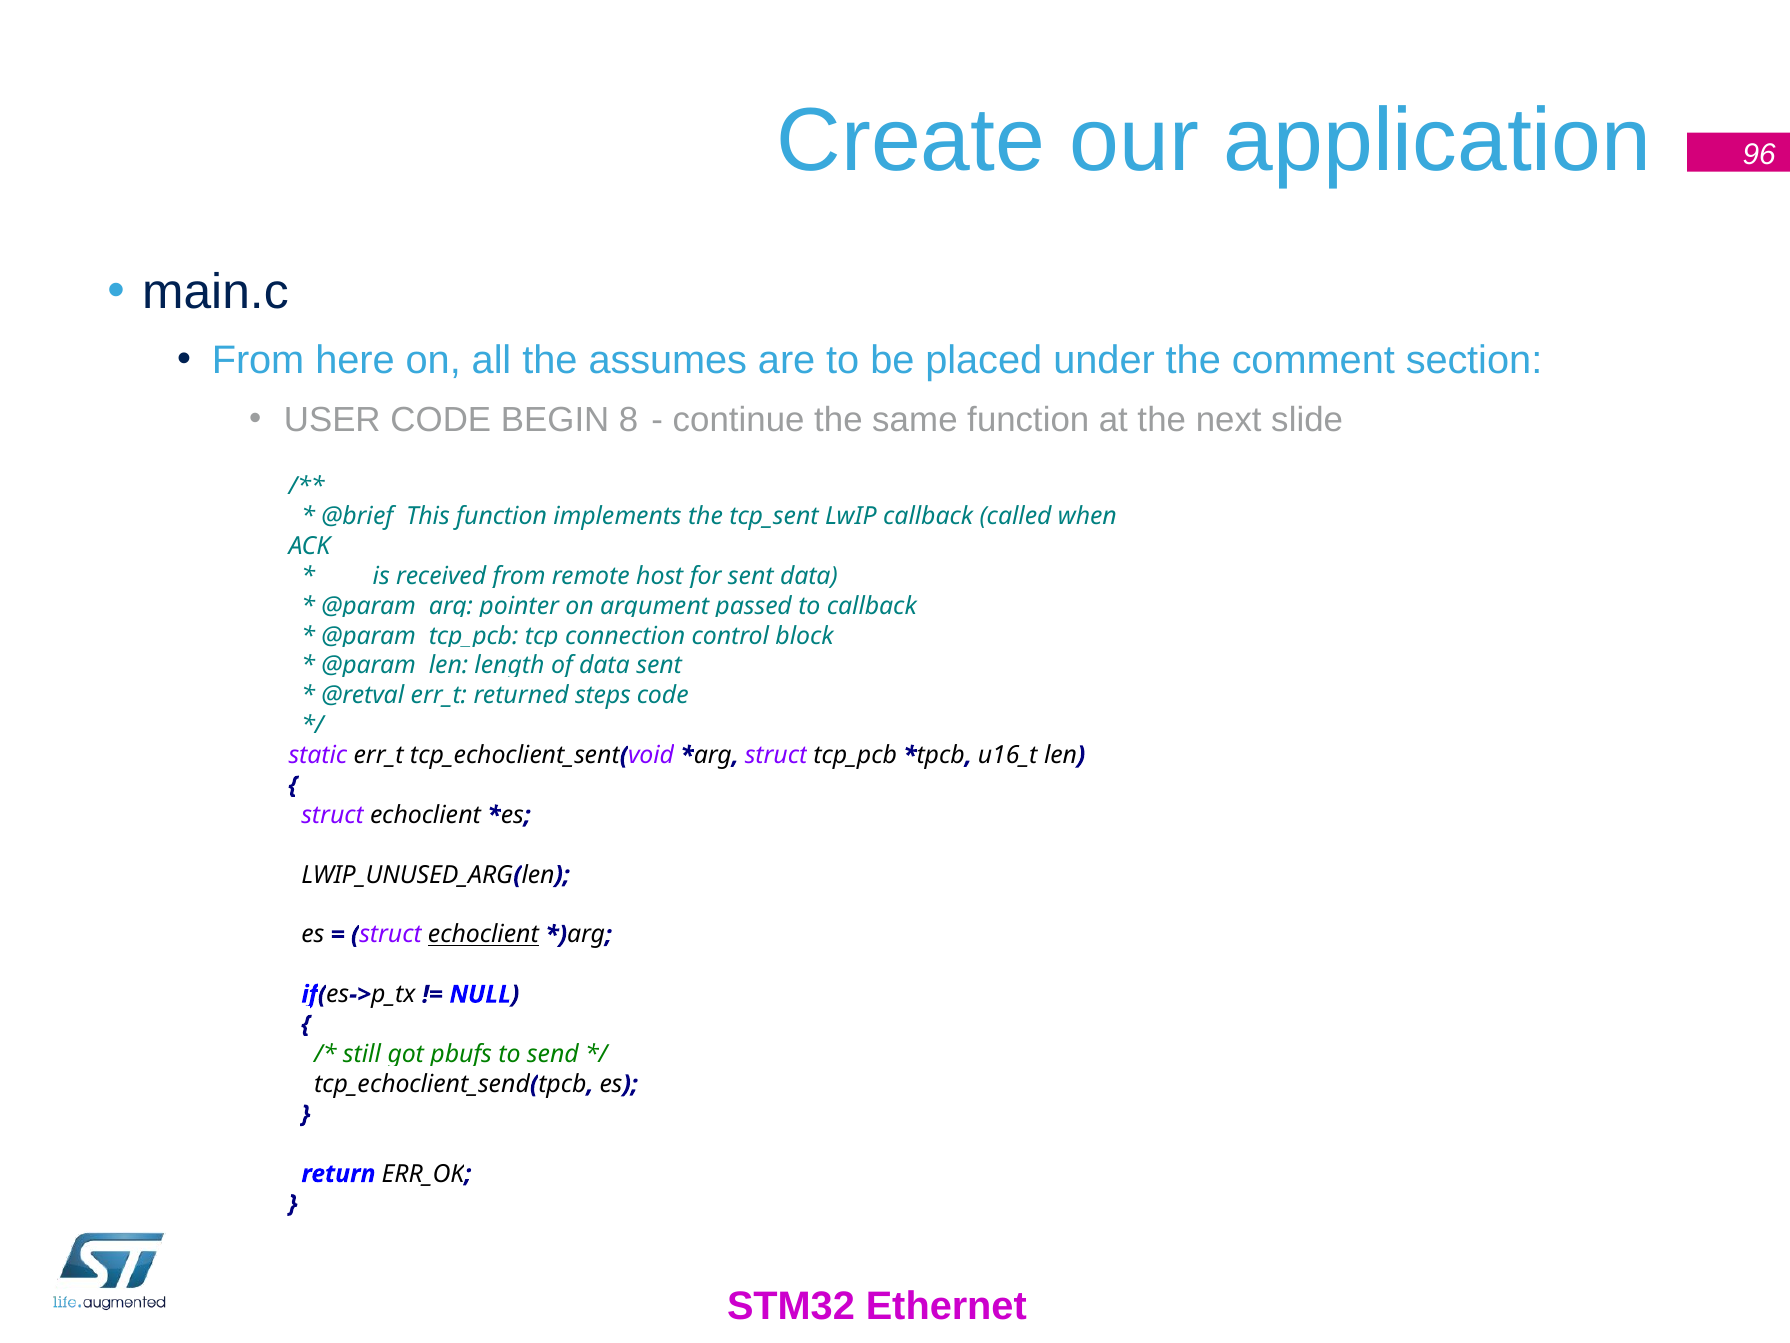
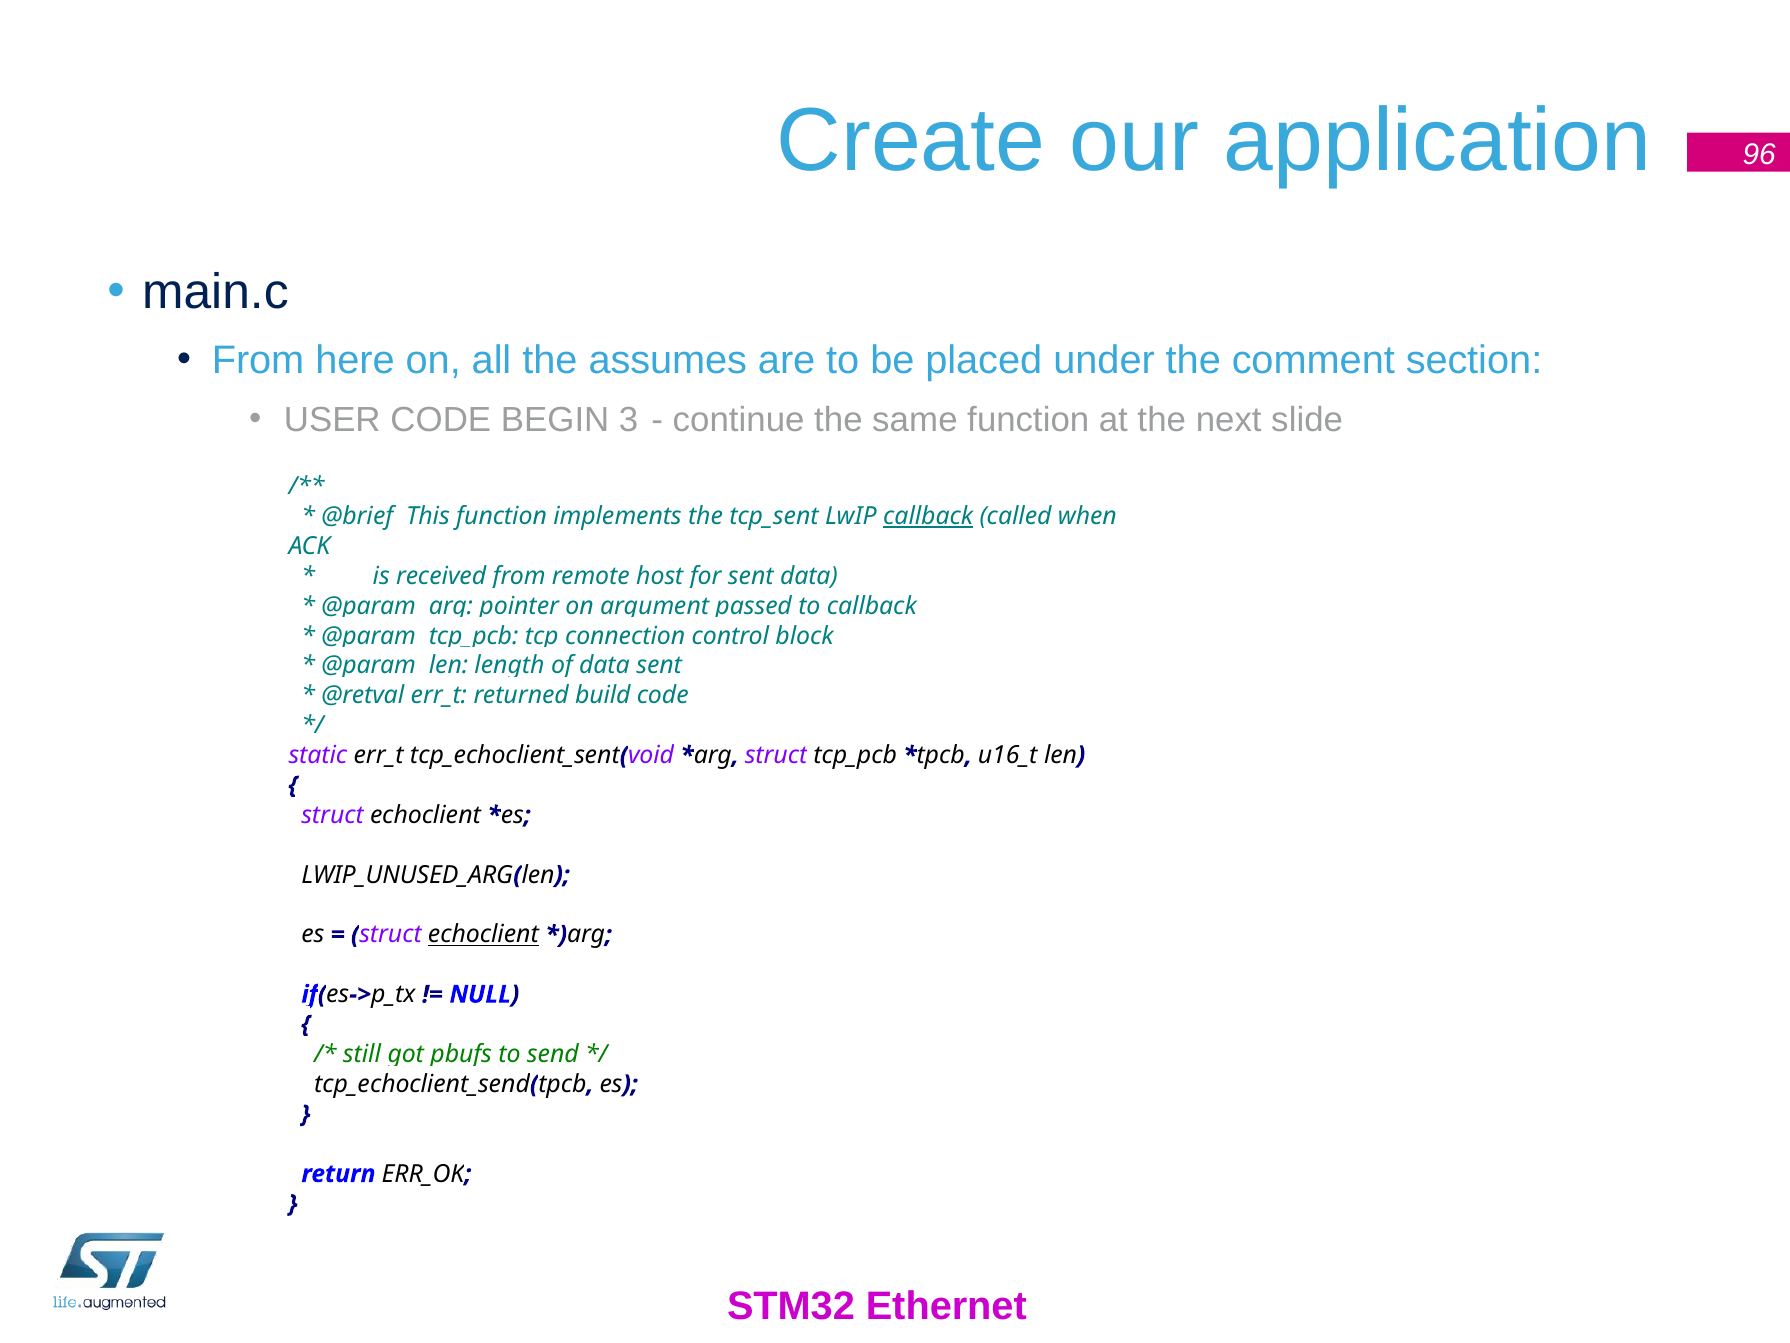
8: 8 -> 3 (629, 420)
callback underline: none -> present (928, 516)
steps: steps -> build (603, 695)
